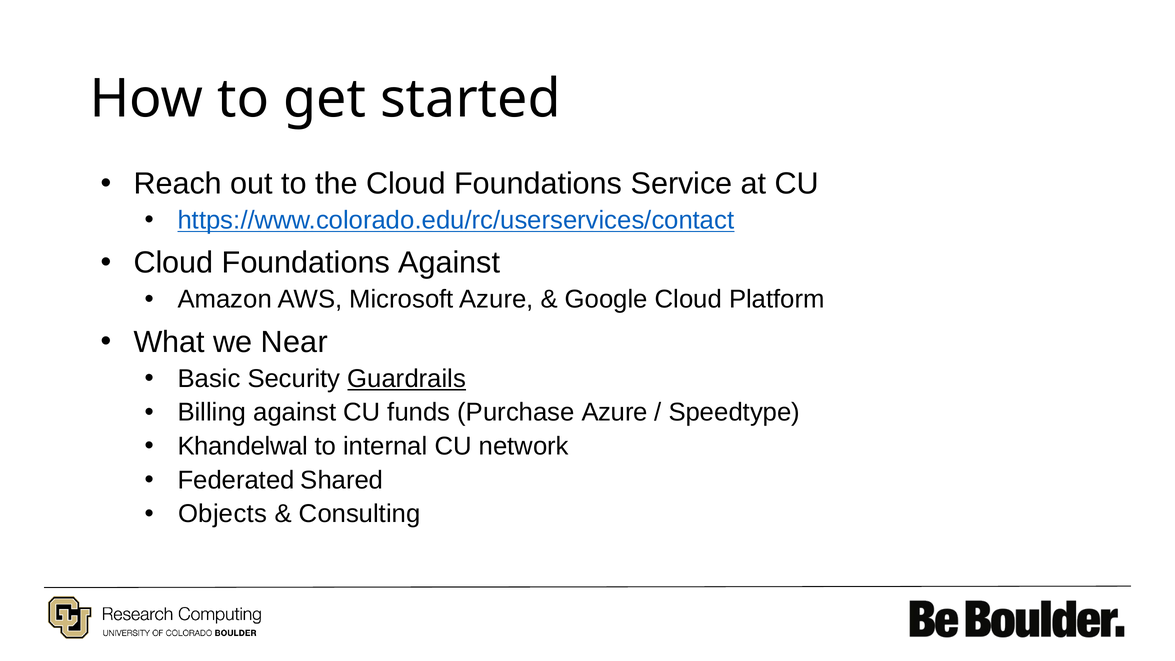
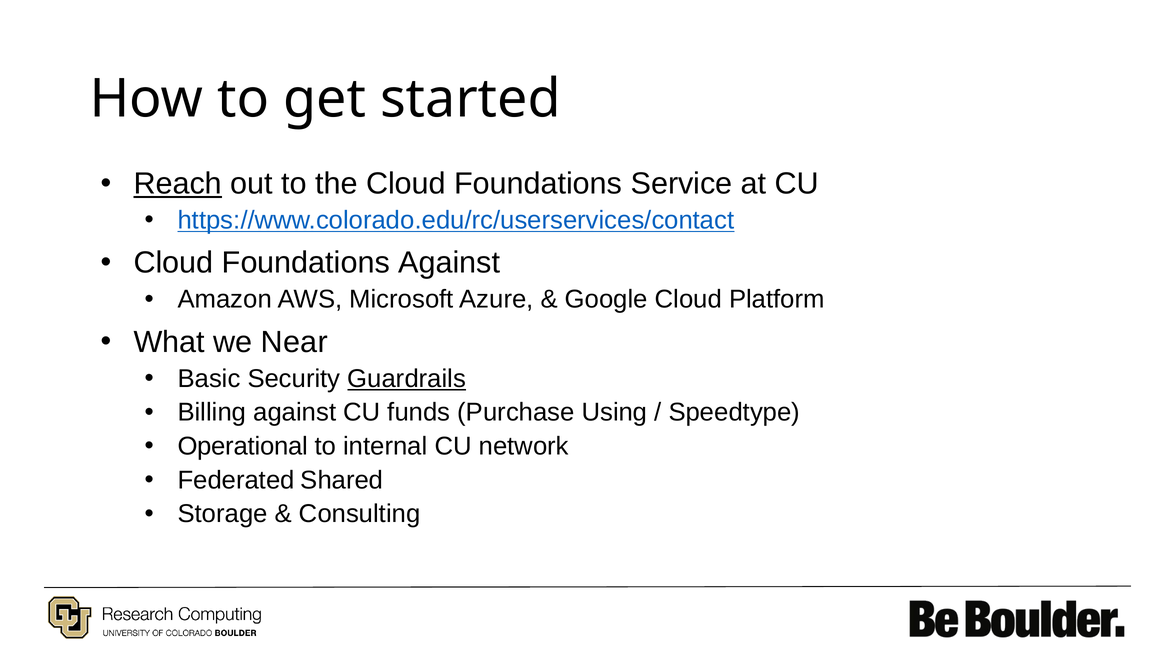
Reach underline: none -> present (178, 184)
Purchase Azure: Azure -> Using (614, 412)
Khandelwal: Khandelwal -> Operational (243, 446)
Objects: Objects -> Storage (223, 514)
